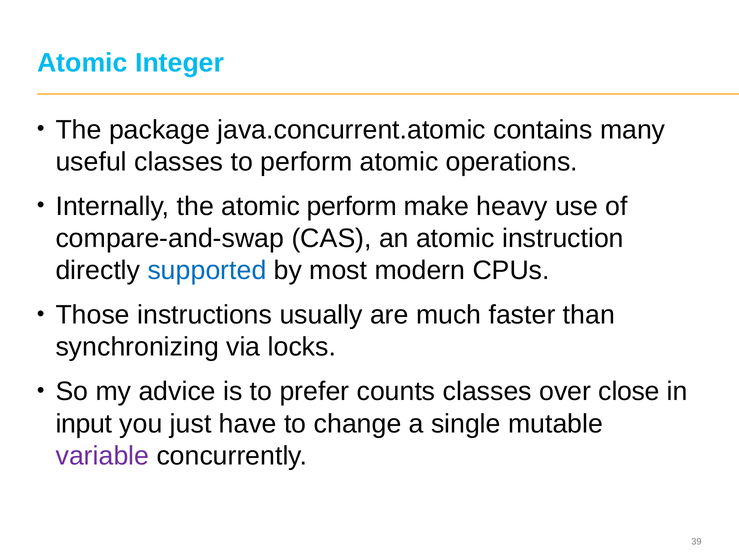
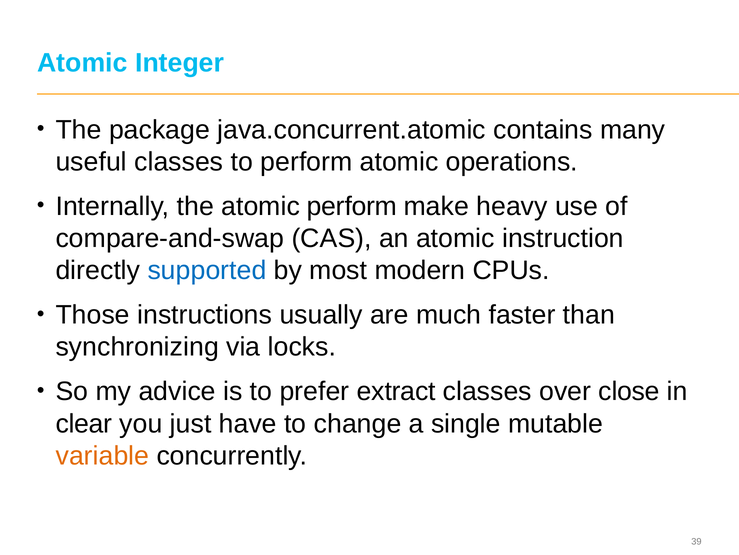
counts: counts -> extract (396, 391)
input: input -> clear (84, 423)
variable colour: purple -> orange (102, 455)
